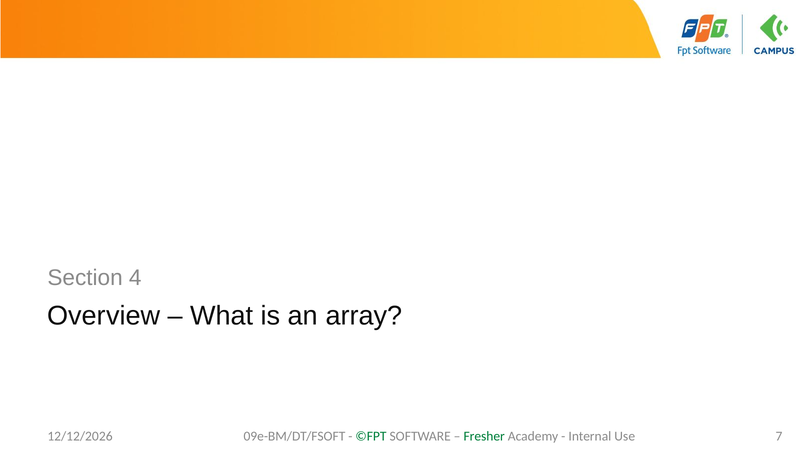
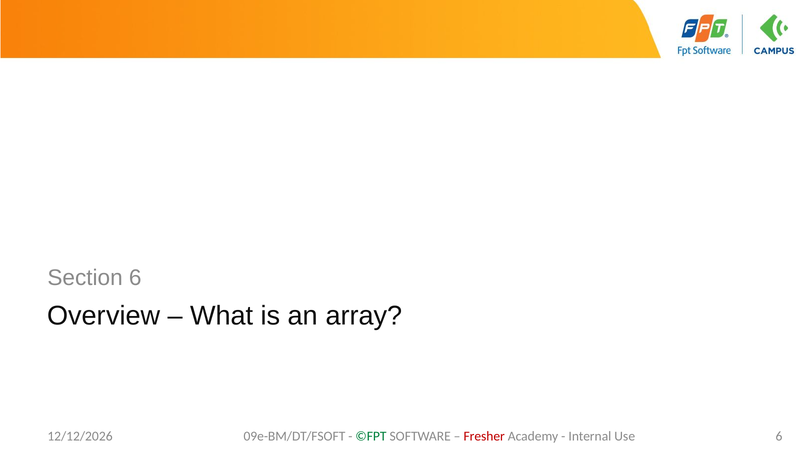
Section 4: 4 -> 6 (135, 277)
Fresher colour: green -> red (484, 436)
Use 7: 7 -> 6 (779, 436)
